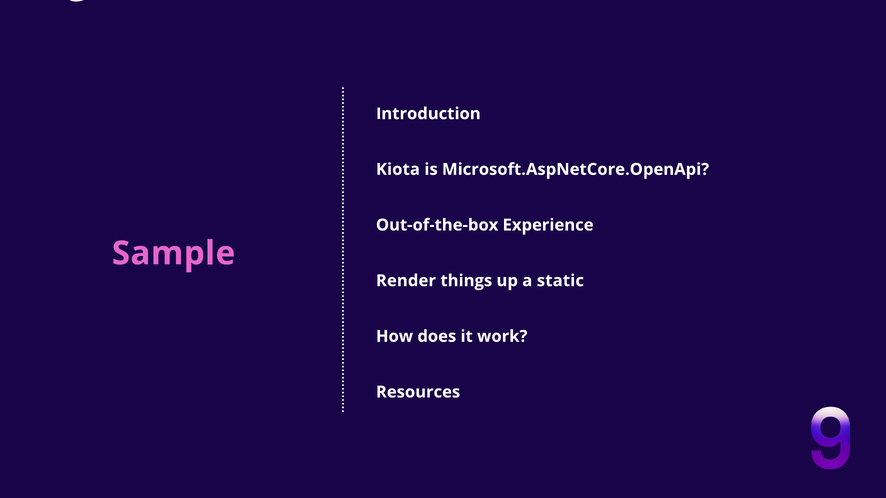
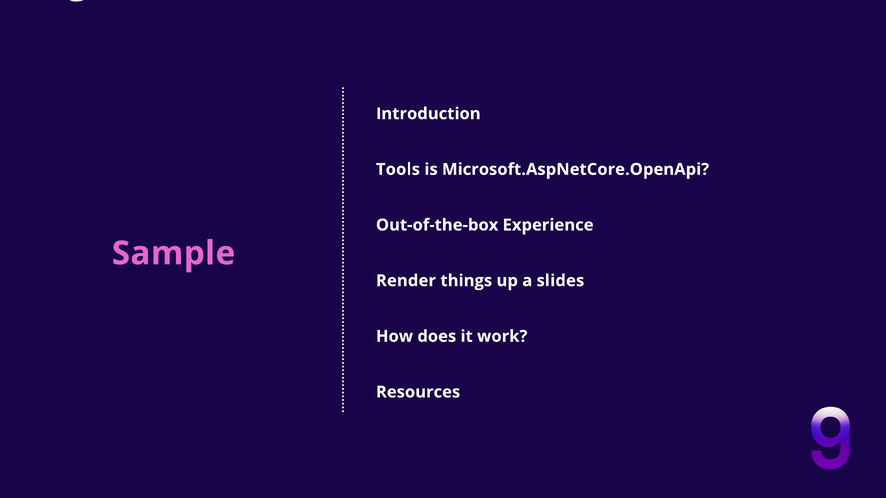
Kiota: Kiota -> Tools (398, 170)
static: static -> slides (560, 281)
